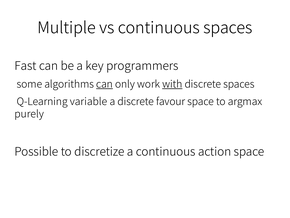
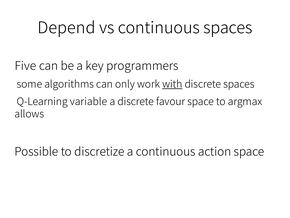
Multiple: Multiple -> Depend (66, 28)
Fast: Fast -> Five (25, 66)
can underline: present -> none (105, 84)
purely: purely -> allows (29, 114)
